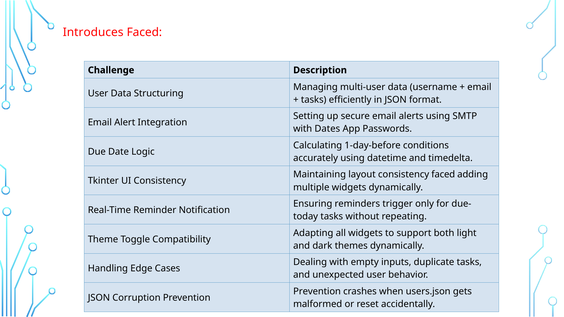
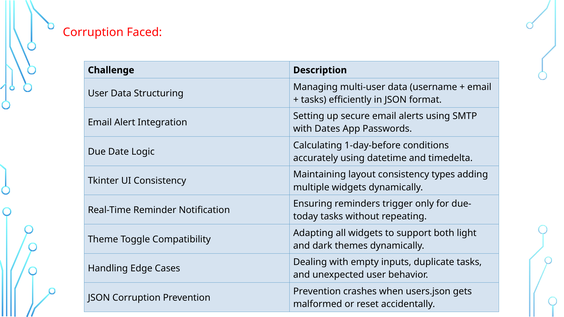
Introduces: Introduces -> Corruption (93, 32)
consistency faced: faced -> types (443, 175)
